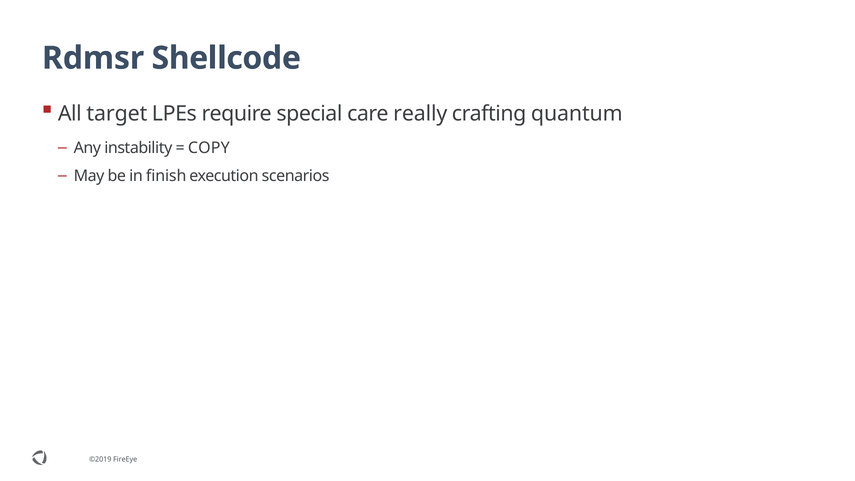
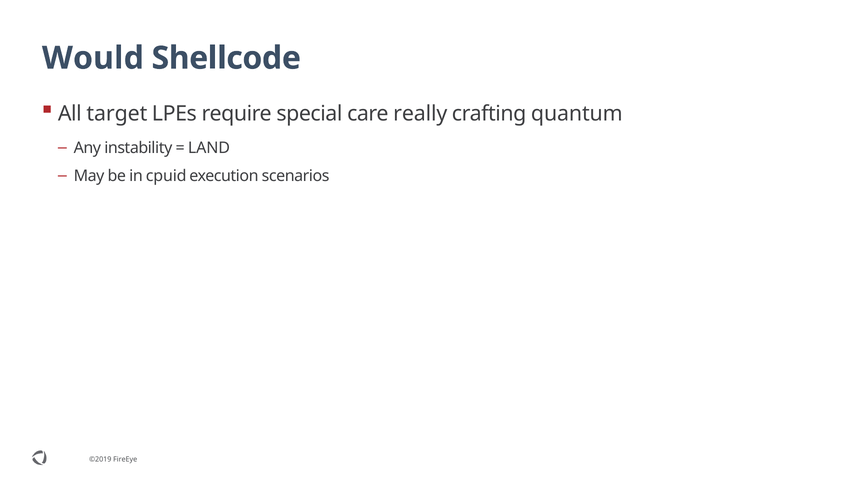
Rdmsr: Rdmsr -> Would (93, 58)
COPY: COPY -> LAND (209, 148)
finish: finish -> cpuid (166, 176)
